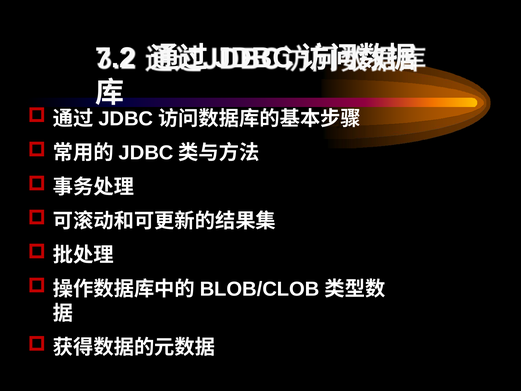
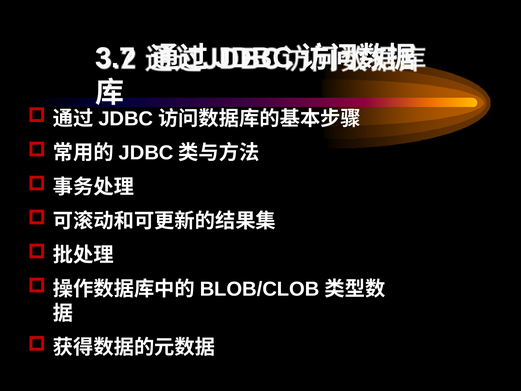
7.2: 7.2 -> 3.7 (115, 58)
